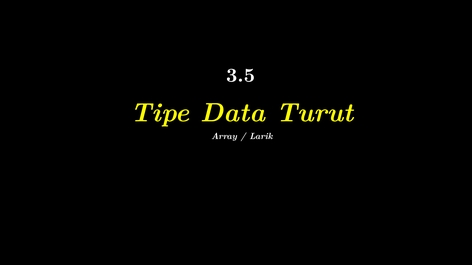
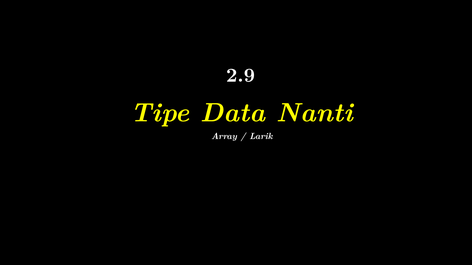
3.5: 3.5 -> 2.9 (241, 76)
Turut: Turut -> Nanti (315, 113)
